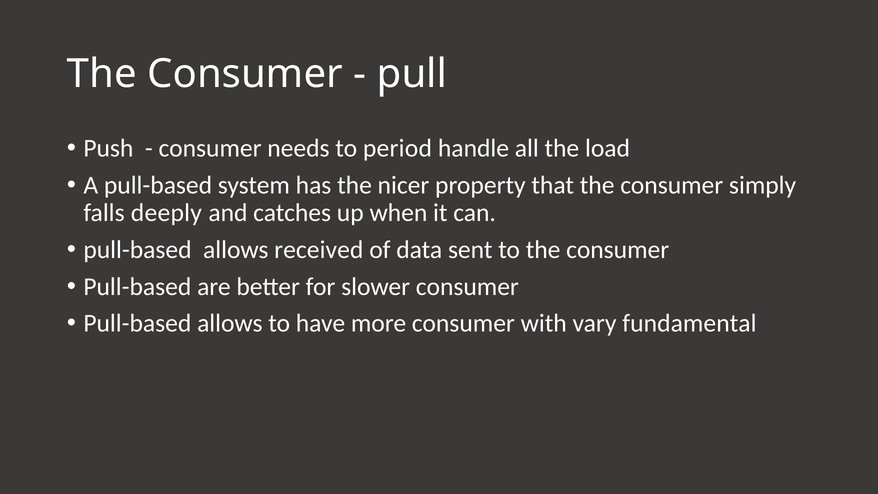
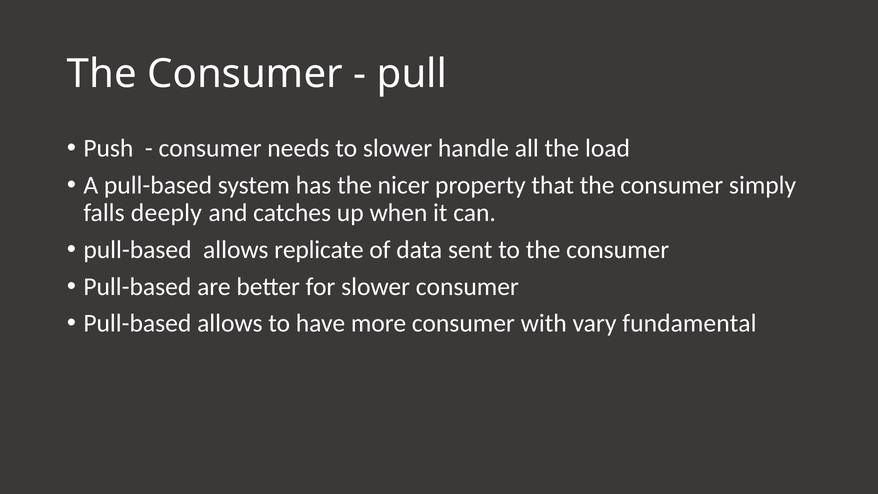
to period: period -> slower (398, 148)
received: received -> replicate (319, 250)
